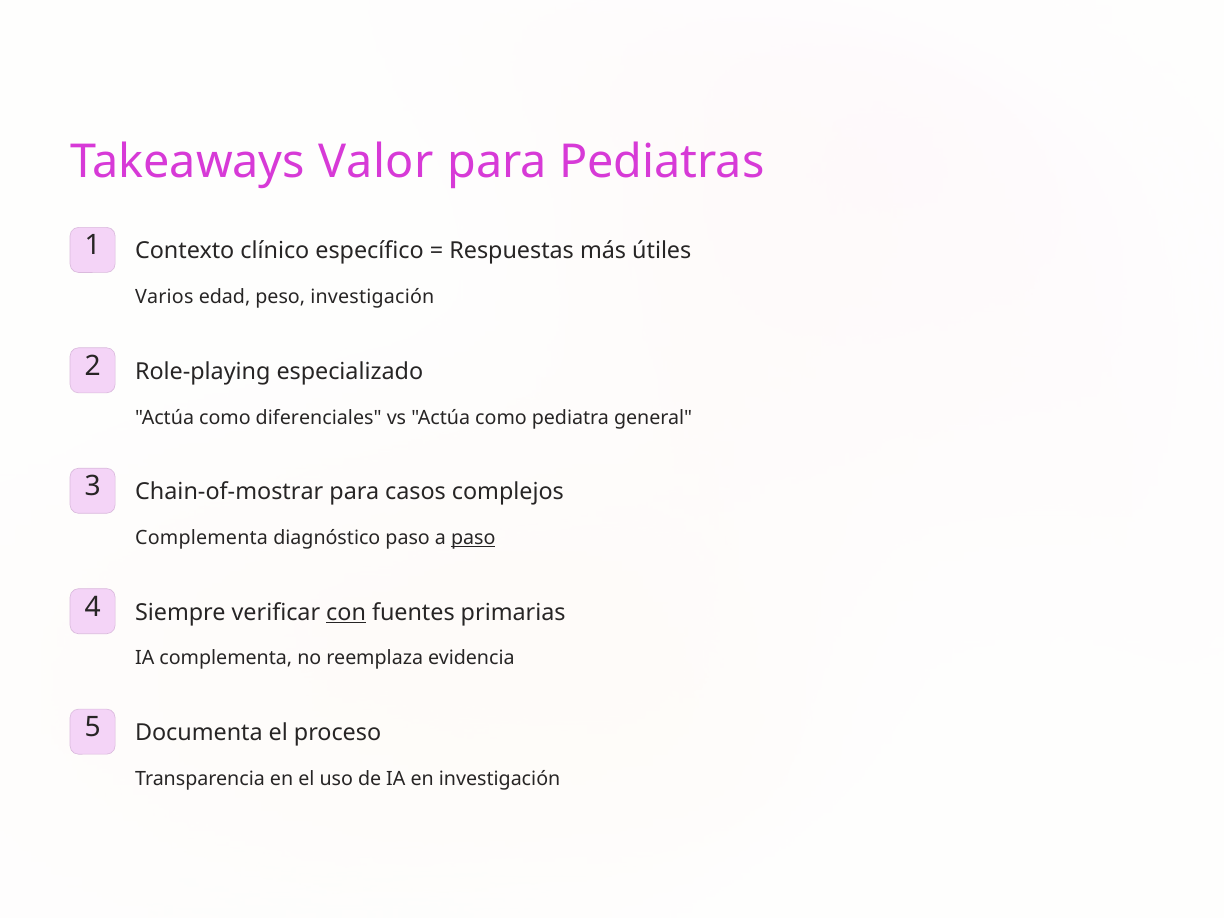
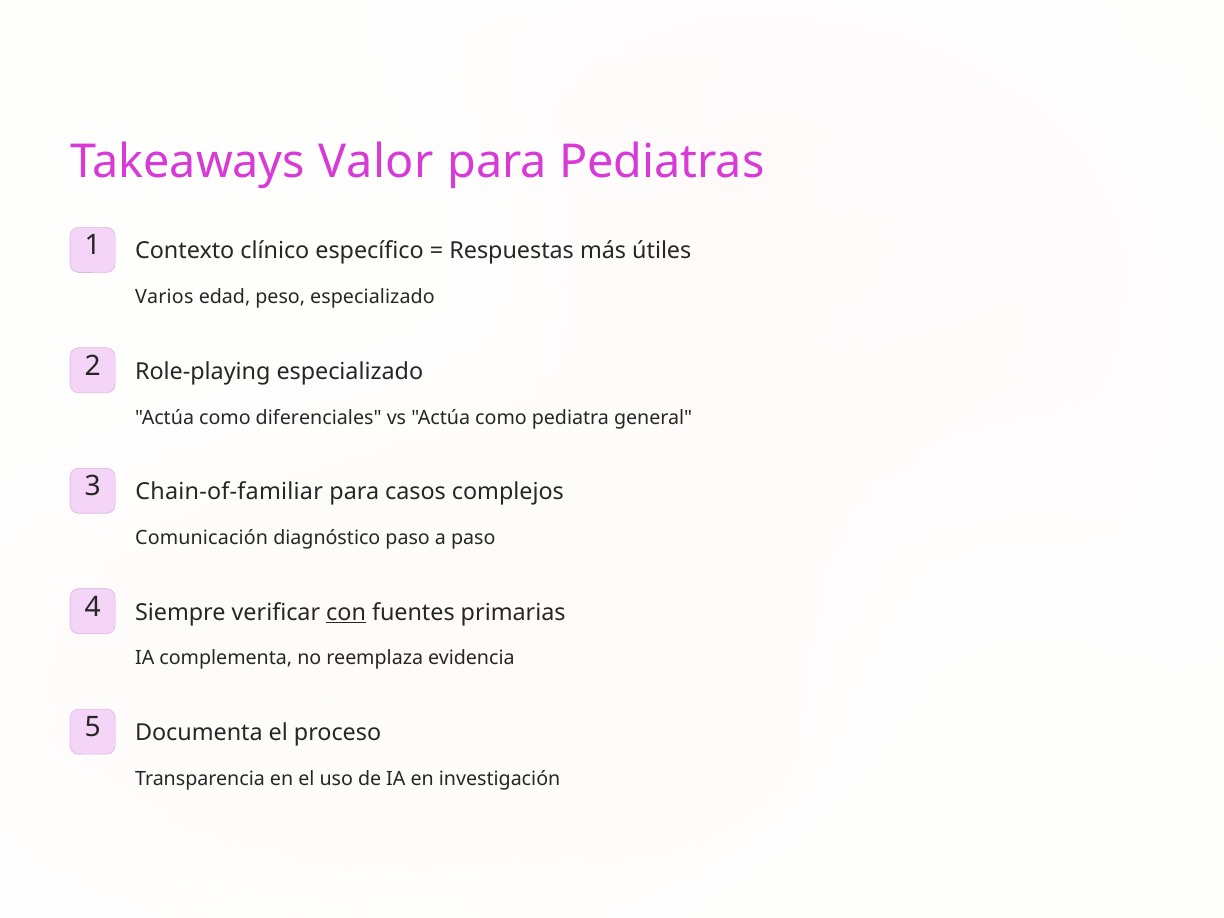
peso investigación: investigación -> especializado (372, 297)
Chain-of-mostrar: Chain-of-mostrar -> Chain-of-familiar (229, 492)
Complementa: Complementa -> Comunicación (202, 538)
paso underline: present -> none (473, 538)
